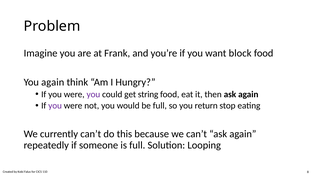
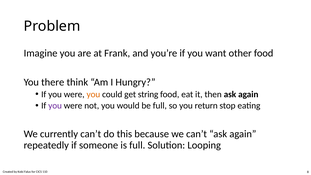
block: block -> other (240, 53)
You again: again -> there (53, 82)
you colour: purple -> orange (93, 94)
